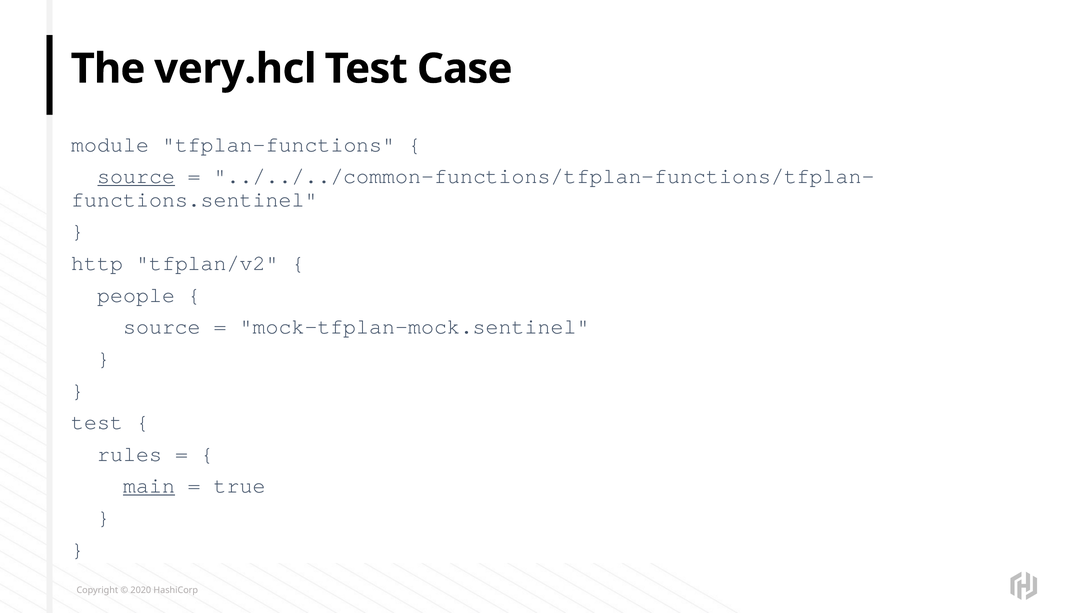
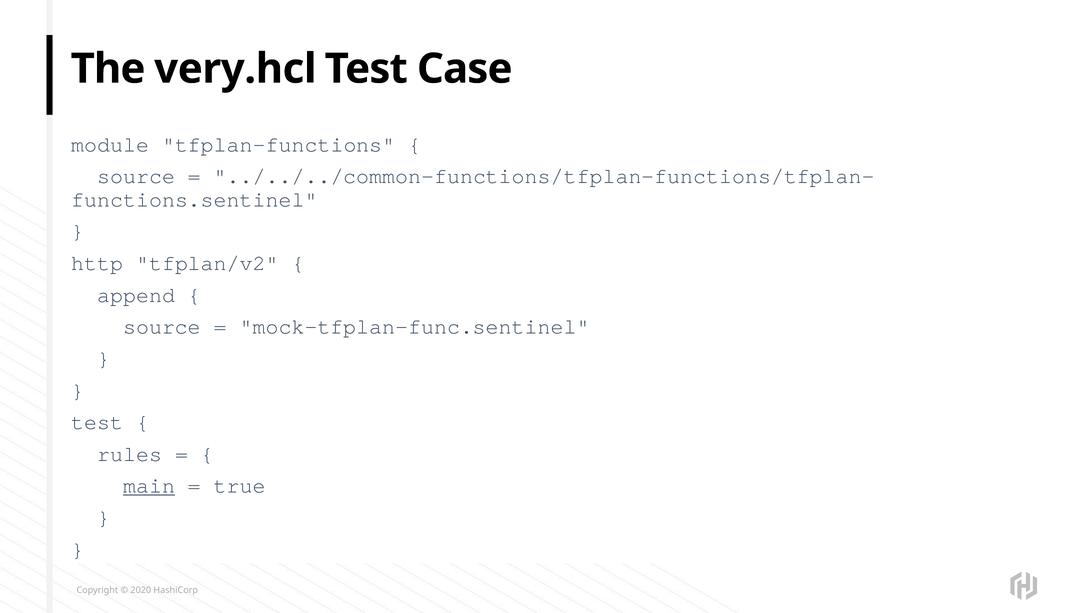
source underline: present -> none (136, 176)
people: people -> append (136, 295)
mock-tfplan-mock.sentinel: mock-tfplan-mock.sentinel -> mock-tfplan-func.sentinel (415, 327)
